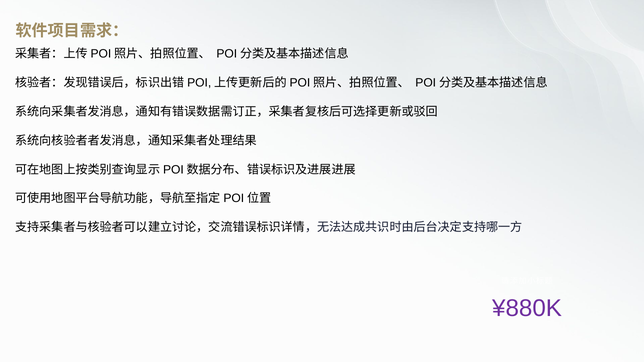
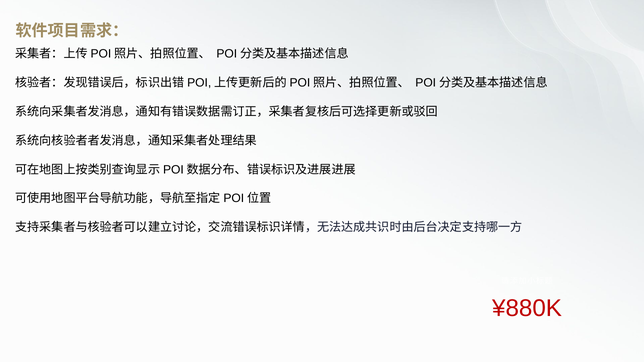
¥880K colour: purple -> red (527, 309)
